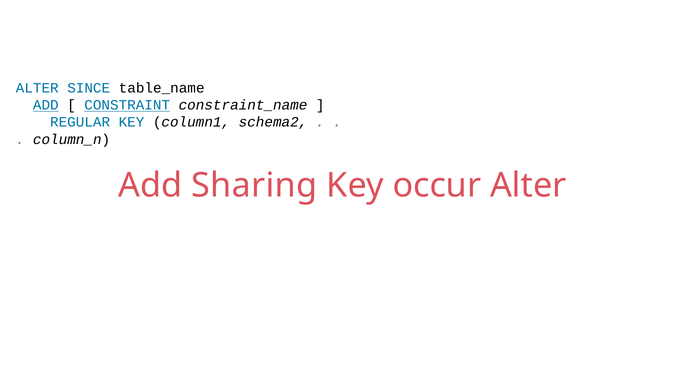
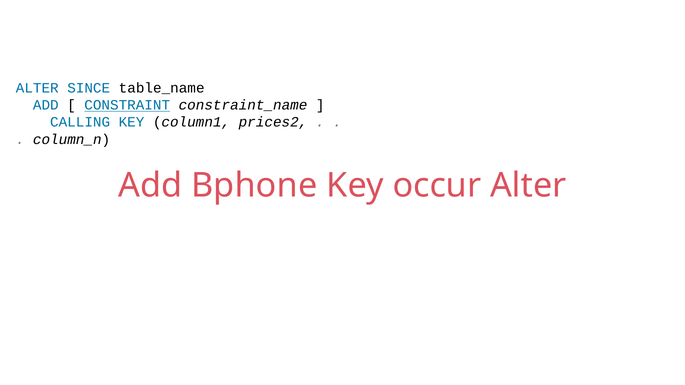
ADD underline: present -> none (46, 105)
REGULAR: REGULAR -> CALLING (80, 122)
schema2: schema2 -> prices2 (273, 122)
Sharing: Sharing -> Bphone (254, 186)
